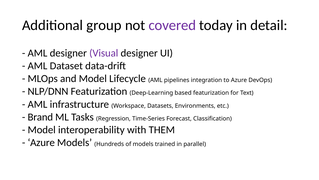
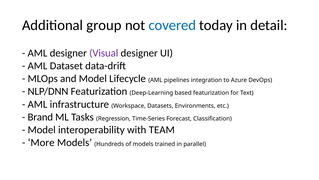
covered colour: purple -> blue (172, 25)
THEM: THEM -> TEAM (162, 129)
Azure: Azure -> More (41, 142)
